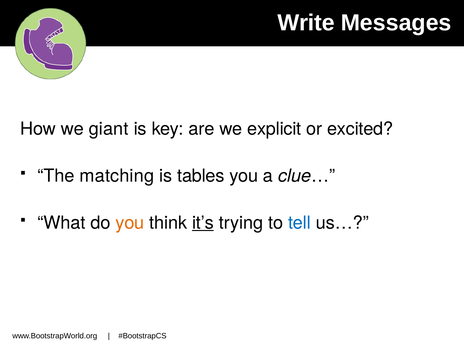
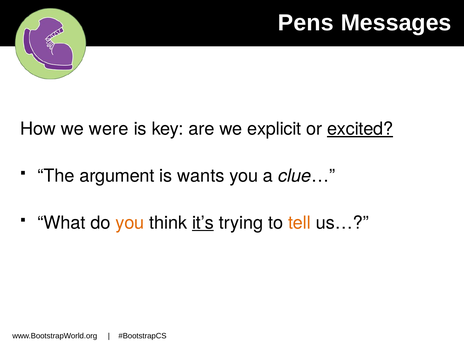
Write: Write -> Pens (306, 23)
giant: giant -> were (109, 129)
excited underline: none -> present (360, 129)
matching: matching -> argument (117, 176)
tables: tables -> wants (201, 176)
tell colour: blue -> orange (299, 223)
